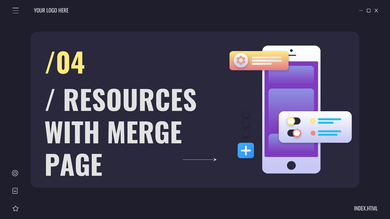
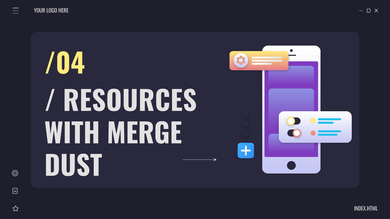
PAGE: PAGE -> DUST (73, 167)
